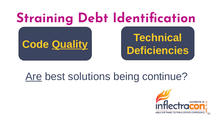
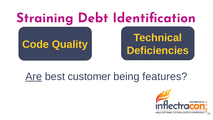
Quality underline: present -> none (70, 44)
solutions: solutions -> customer (89, 76)
continue: continue -> features (165, 76)
